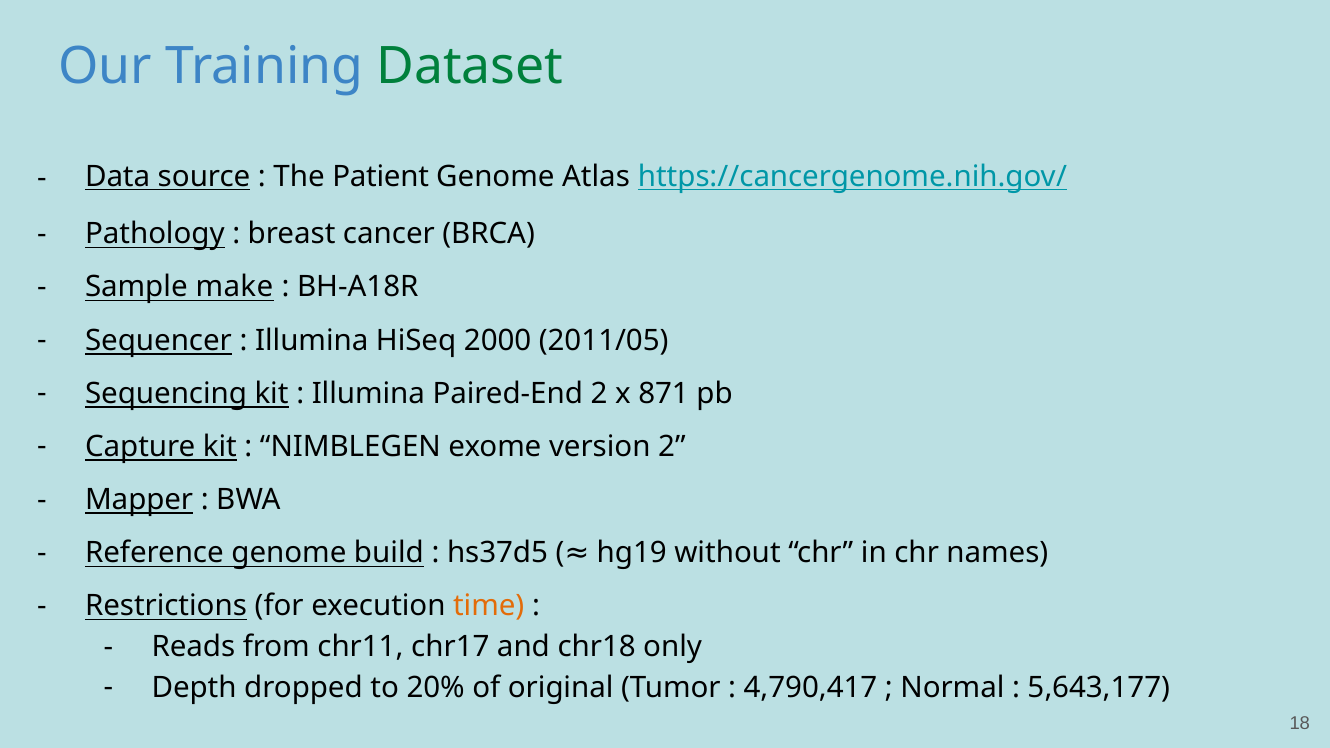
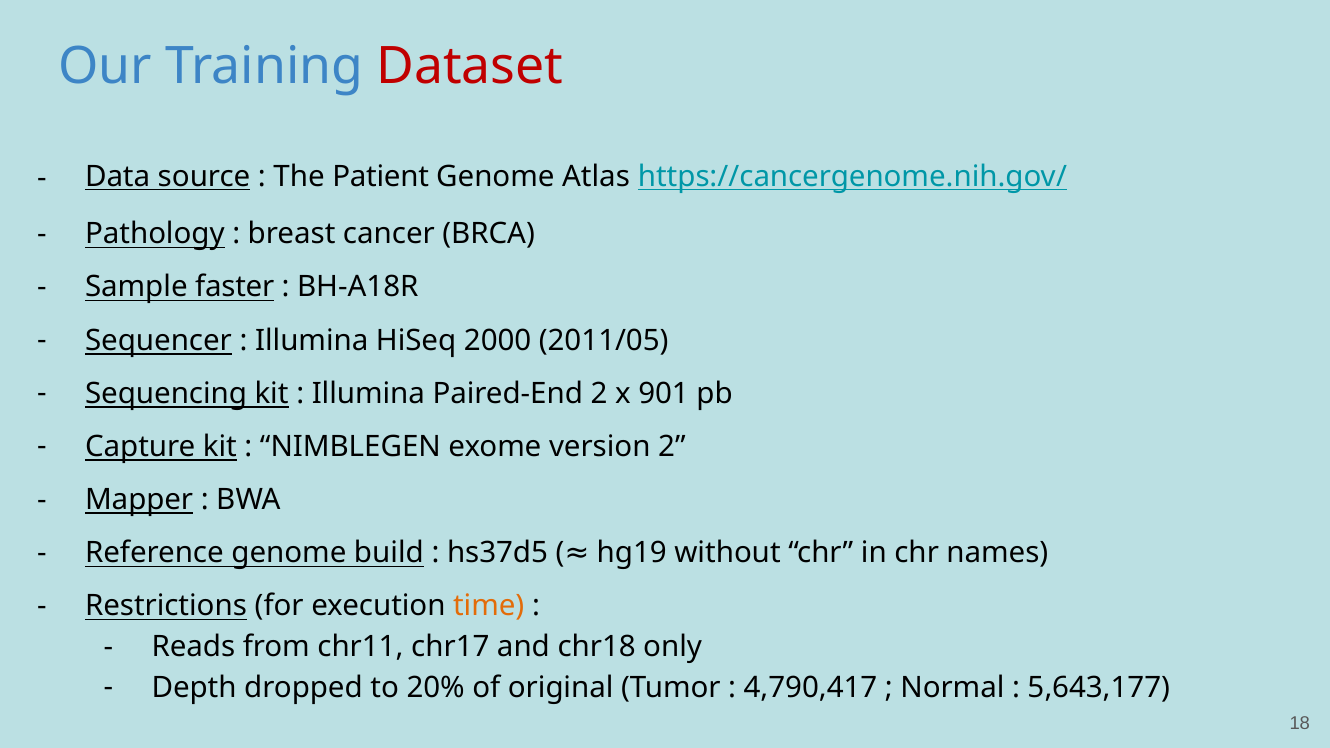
Dataset colour: green -> red (470, 67)
make: make -> faster (235, 287)
871: 871 -> 901 (664, 394)
